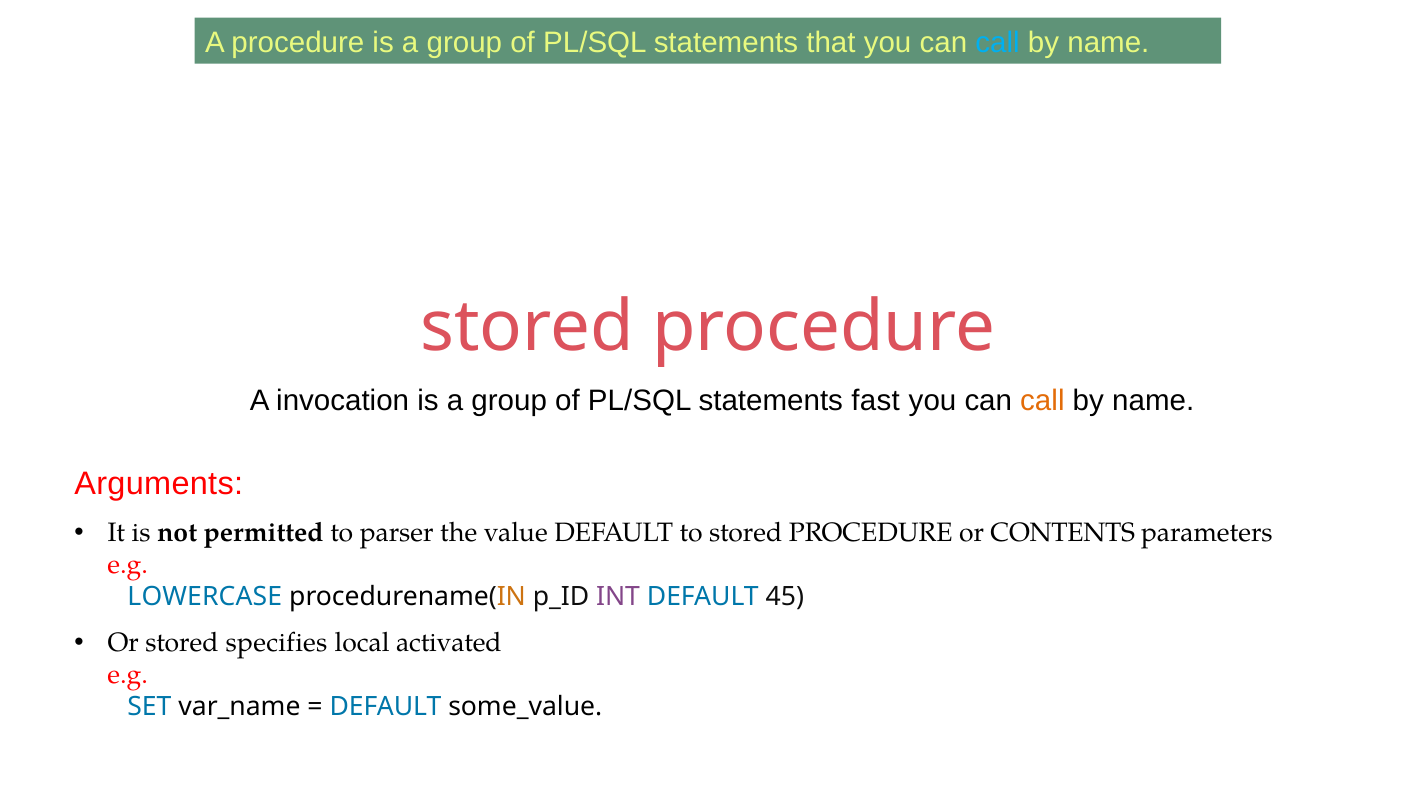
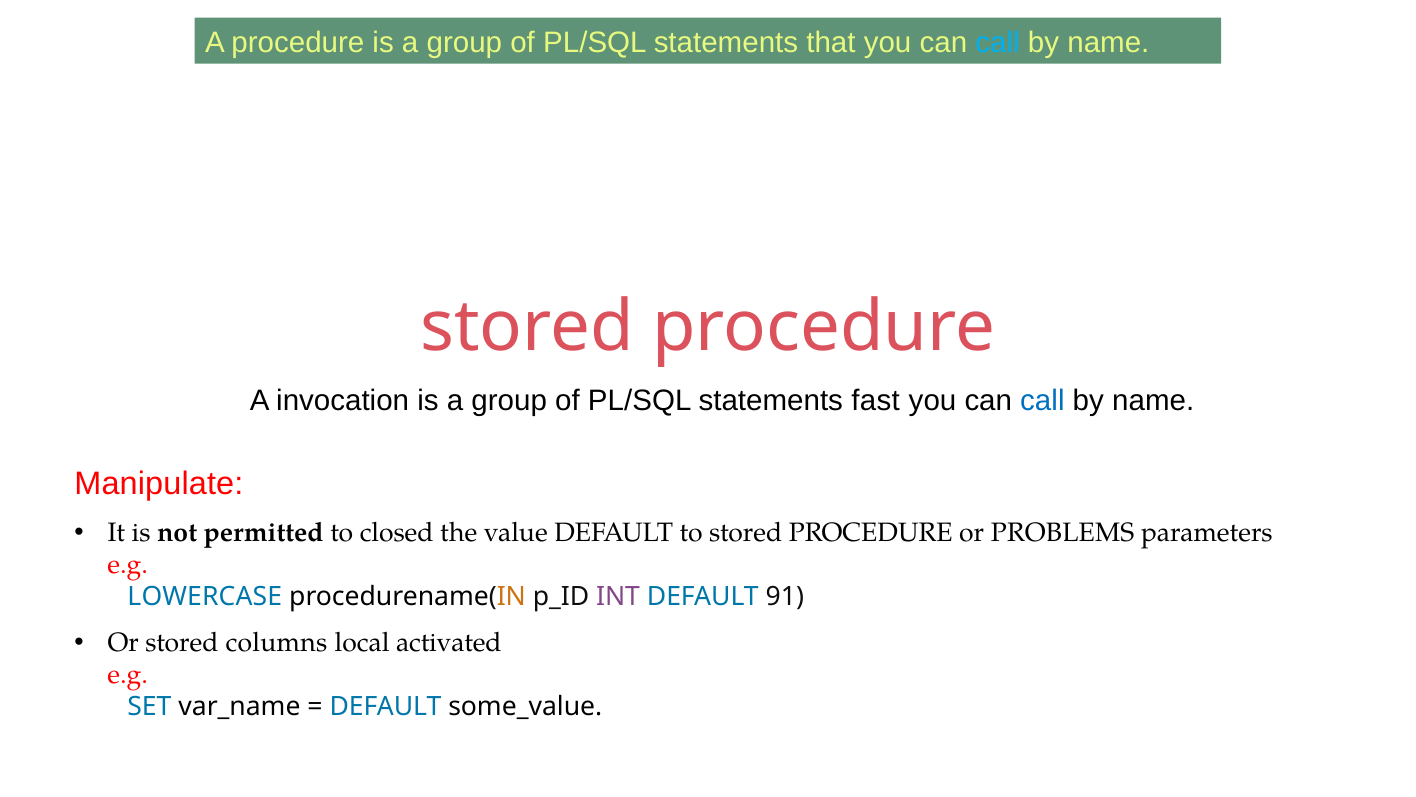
call colour: orange -> blue (1042, 400)
Arguments: Arguments -> Manipulate (159, 484)
parser: parser -> closed (397, 533)
CONTENTS: CONTENTS -> PROBLEMS (1063, 533)
45: 45 -> 91 (785, 597)
specifies: specifies -> columns (276, 643)
